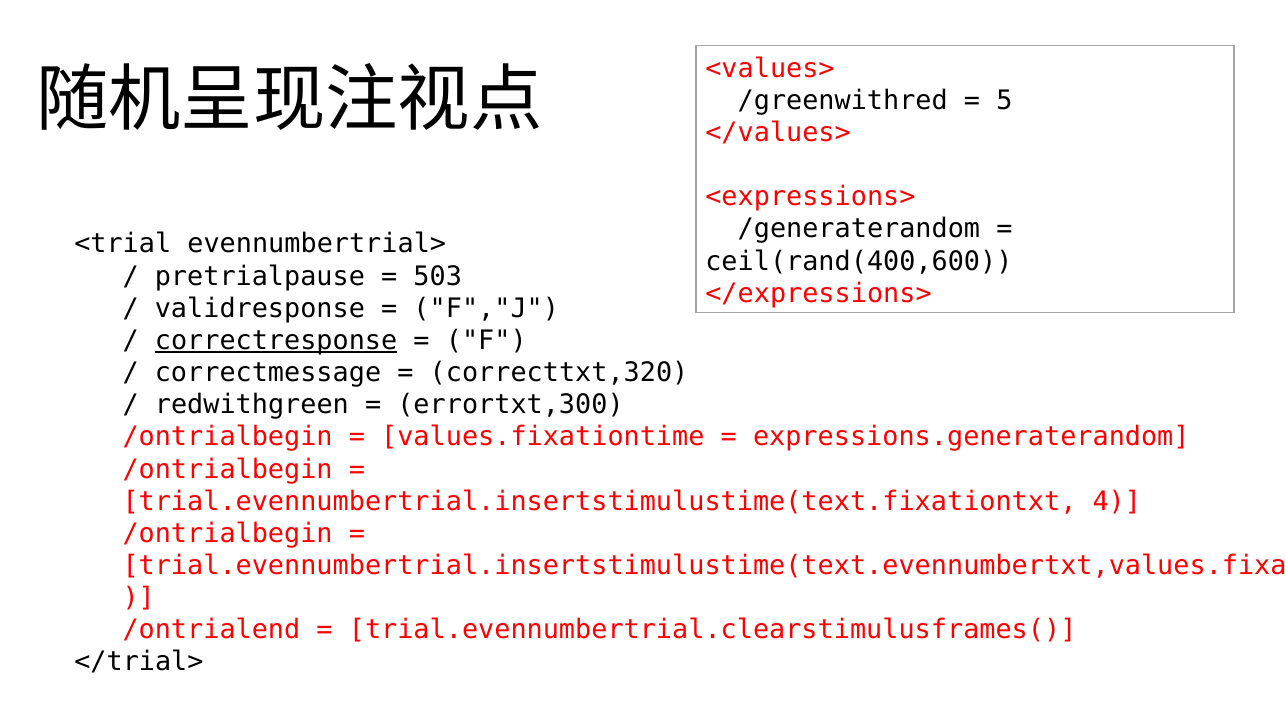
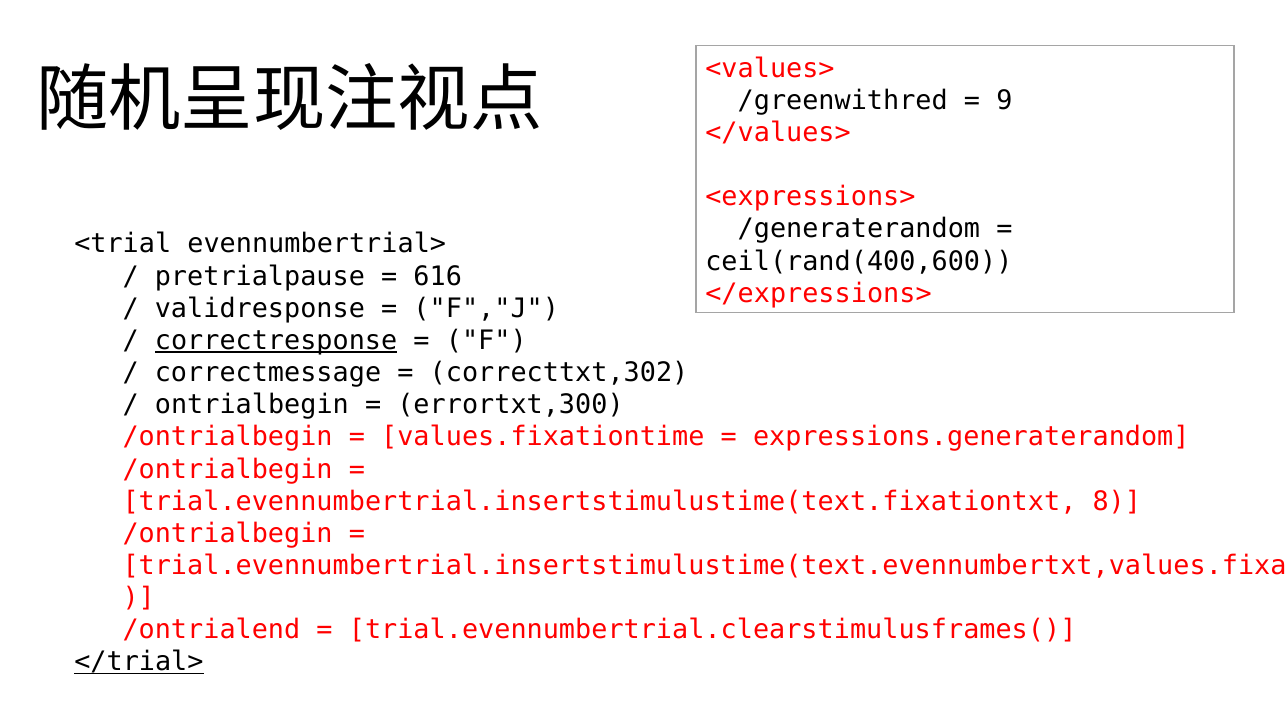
5: 5 -> 9 (1004, 101)
503: 503 -> 616 (438, 276)
correcttxt,320: correcttxt,320 -> correcttxt,302 (559, 373)
redwithgreen: redwithgreen -> ontrialbegin (252, 405)
4: 4 -> 8 (1117, 502)
</trial> underline: none -> present (139, 662)
